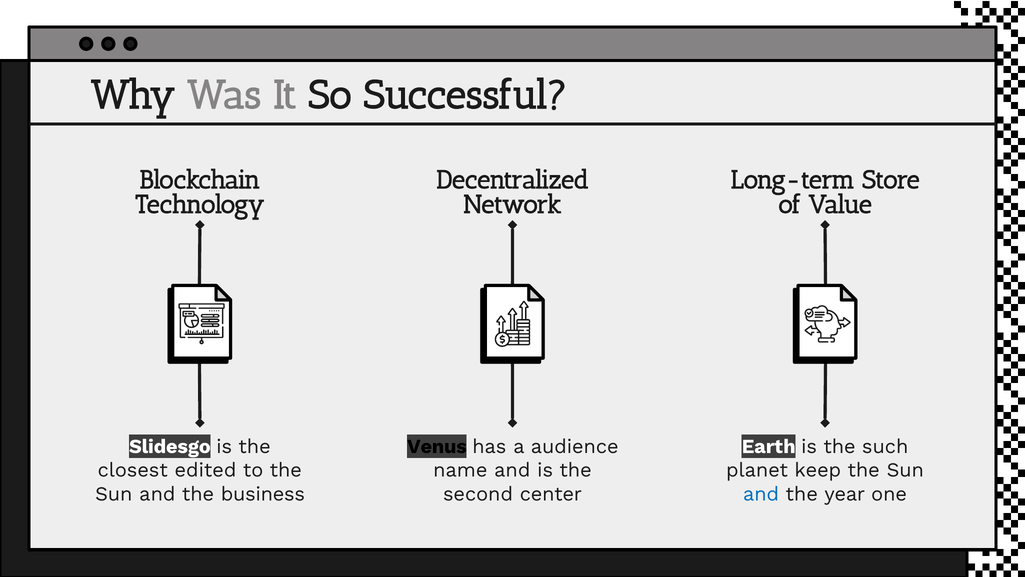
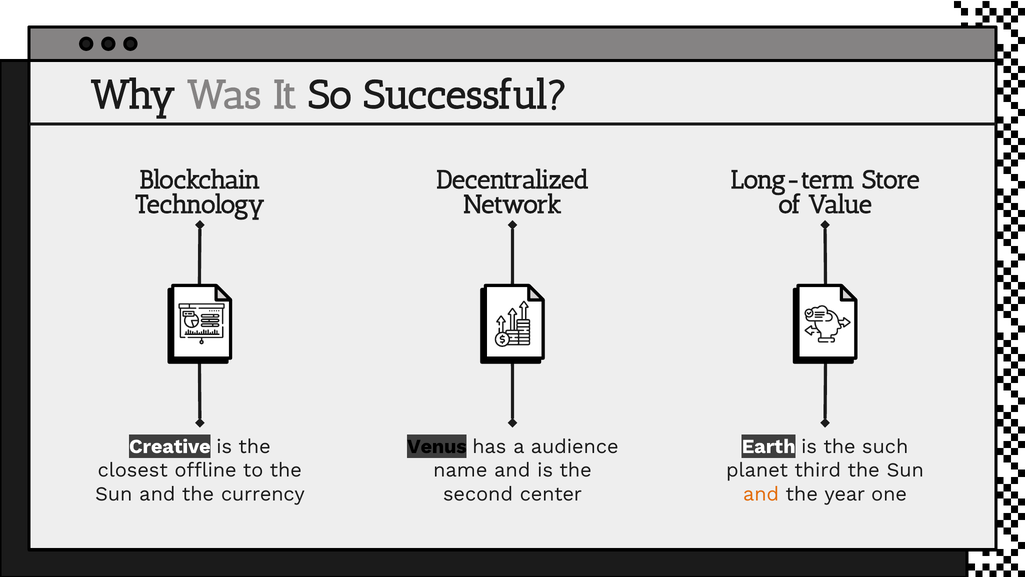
Slidesgo: Slidesgo -> Creative (170, 446)
edited: edited -> offline (206, 470)
keep: keep -> third (818, 470)
business: business -> currency (263, 494)
and colour: blue -> orange (761, 494)
